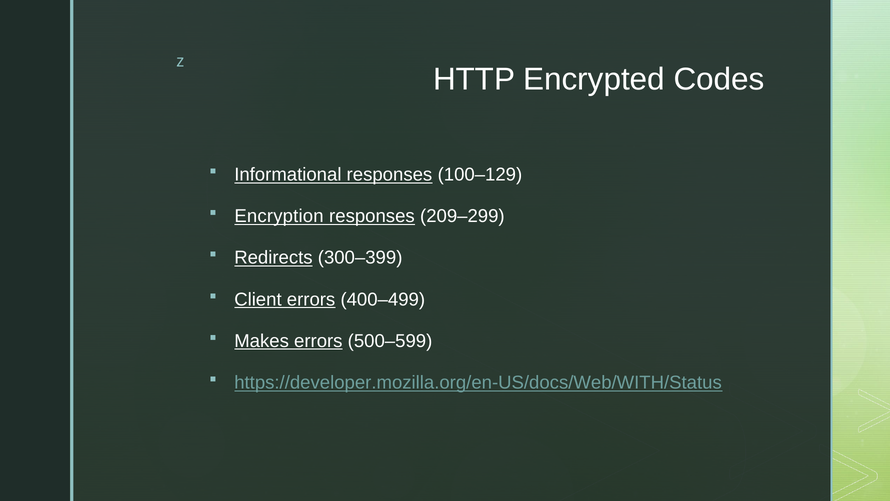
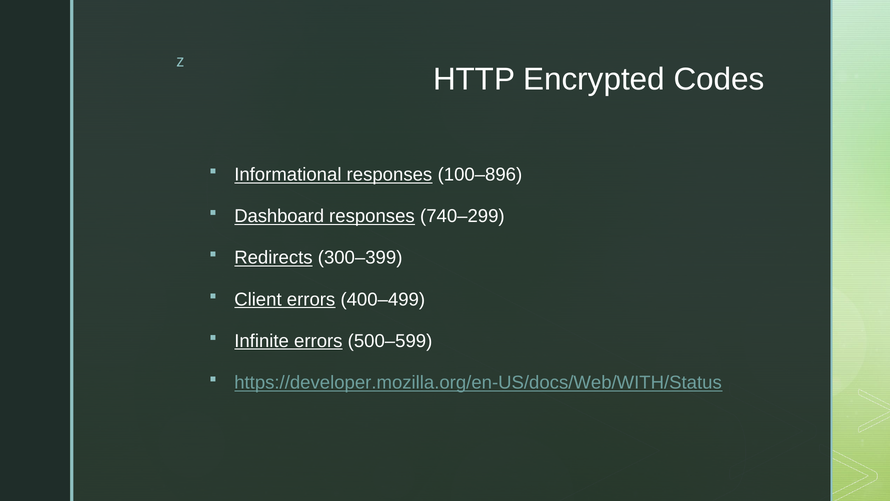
100–129: 100–129 -> 100–896 (480, 175)
Encryption: Encryption -> Dashboard (279, 216)
209–299: 209–299 -> 740–299 (462, 216)
Makes: Makes -> Infinite (262, 341)
